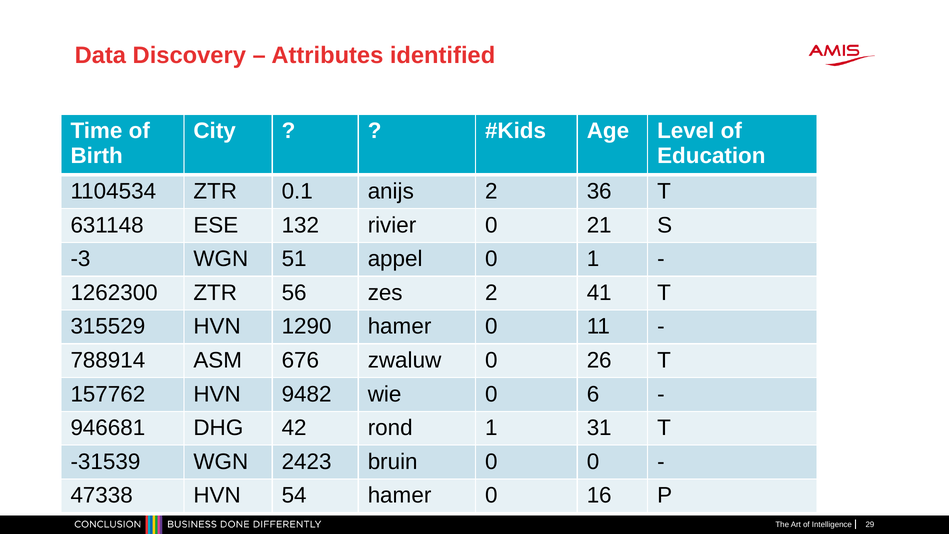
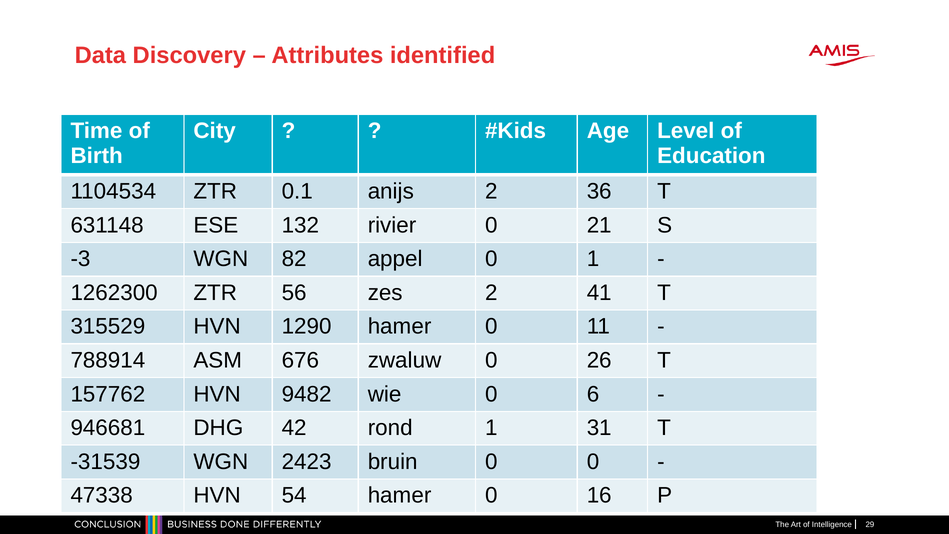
51: 51 -> 82 (294, 259)
